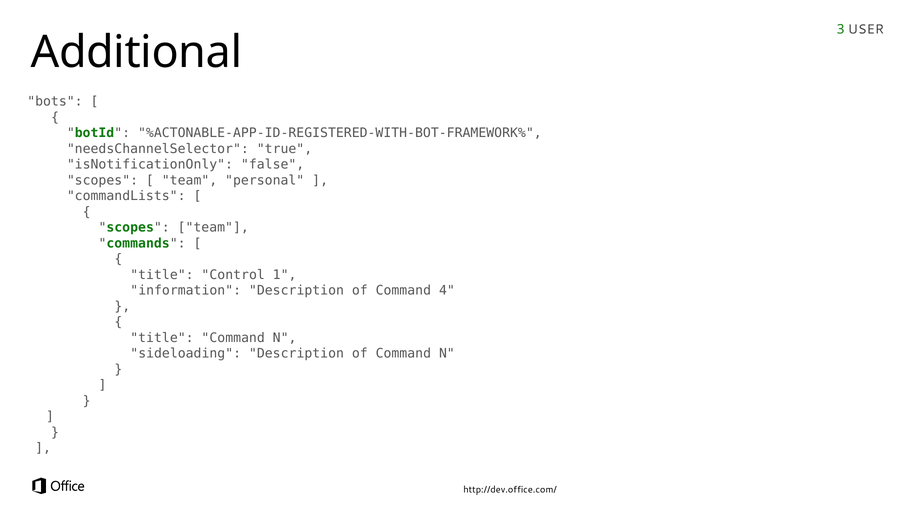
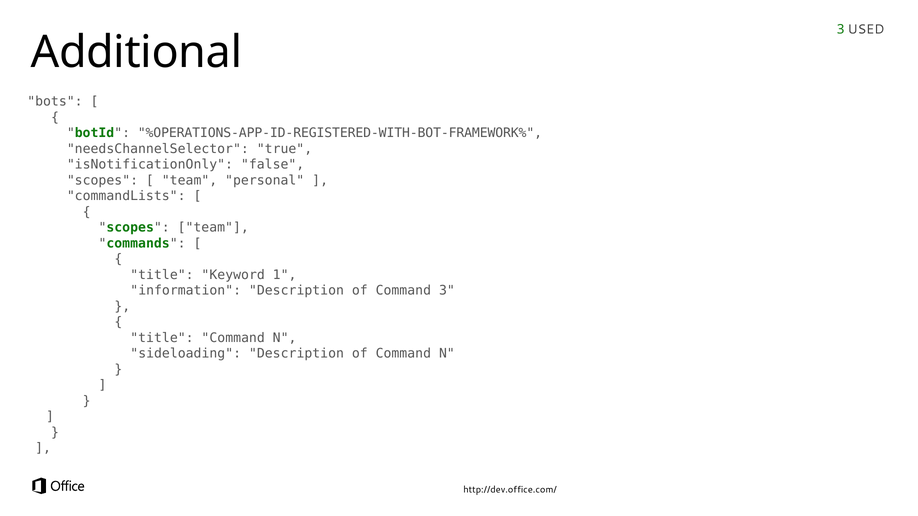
USER: USER -> USED (866, 30)
%ACTONABLE-APP-ID-REGISTERED-WITH-BOT-FRAMEWORK%: %ACTONABLE-APP-ID-REGISTERED-WITH-BOT-FRAMEWORK% -> %OPERATIONS-APP-ID-REGISTERED-WITH-BOT-FRAMEWORK% (340, 133)
Control: Control -> Keyword (233, 275)
Command 4: 4 -> 3 (447, 291)
